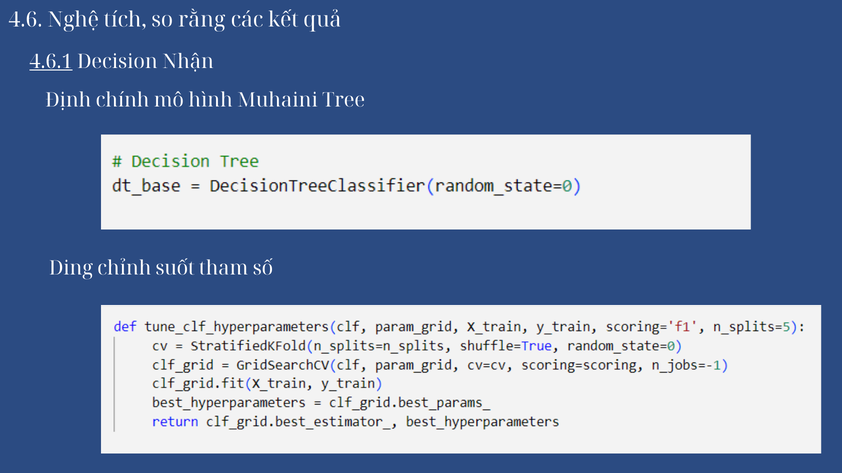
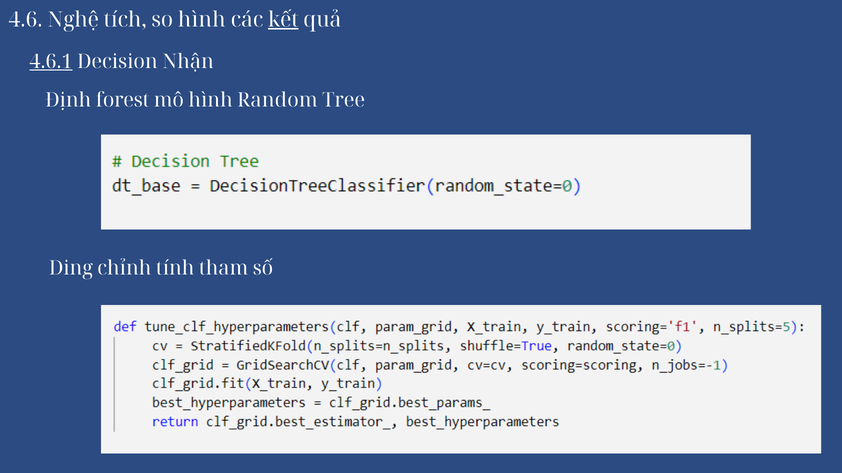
so rằng: rằng -> hình (202, 20)
kết underline: none -> present (283, 20)
chính: chính -> forest (123, 100)
Muhaini: Muhaini -> Random (277, 100)
suốt: suốt -> tính (175, 268)
